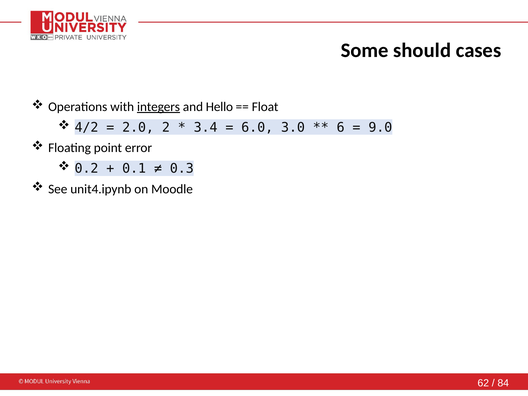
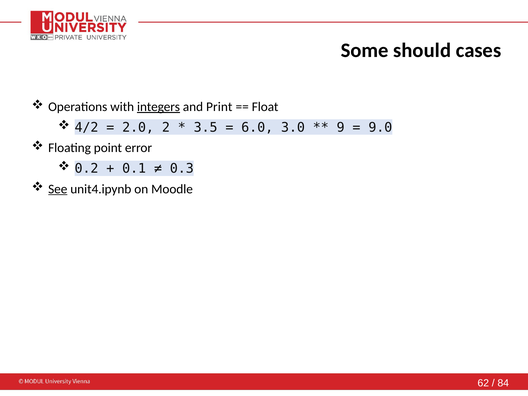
Hello: Hello -> Print (219, 107)
3.4: 3.4 -> 3.5 (206, 127)
6: 6 -> 9 (341, 127)
See underline: none -> present (58, 189)
